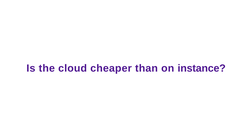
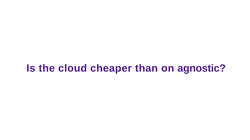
instance: instance -> agnostic (202, 69)
